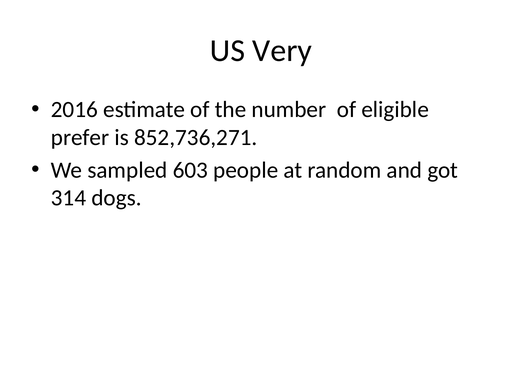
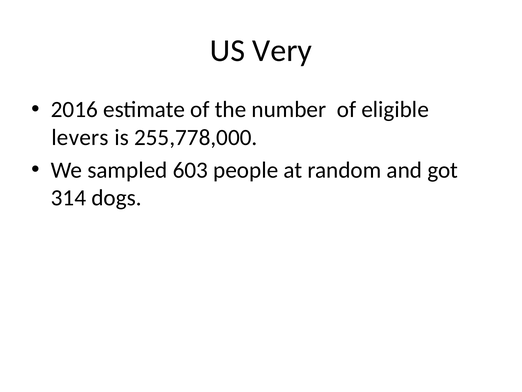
prefer: prefer -> levers (80, 137)
852,736,271: 852,736,271 -> 255,778,000 (196, 137)
